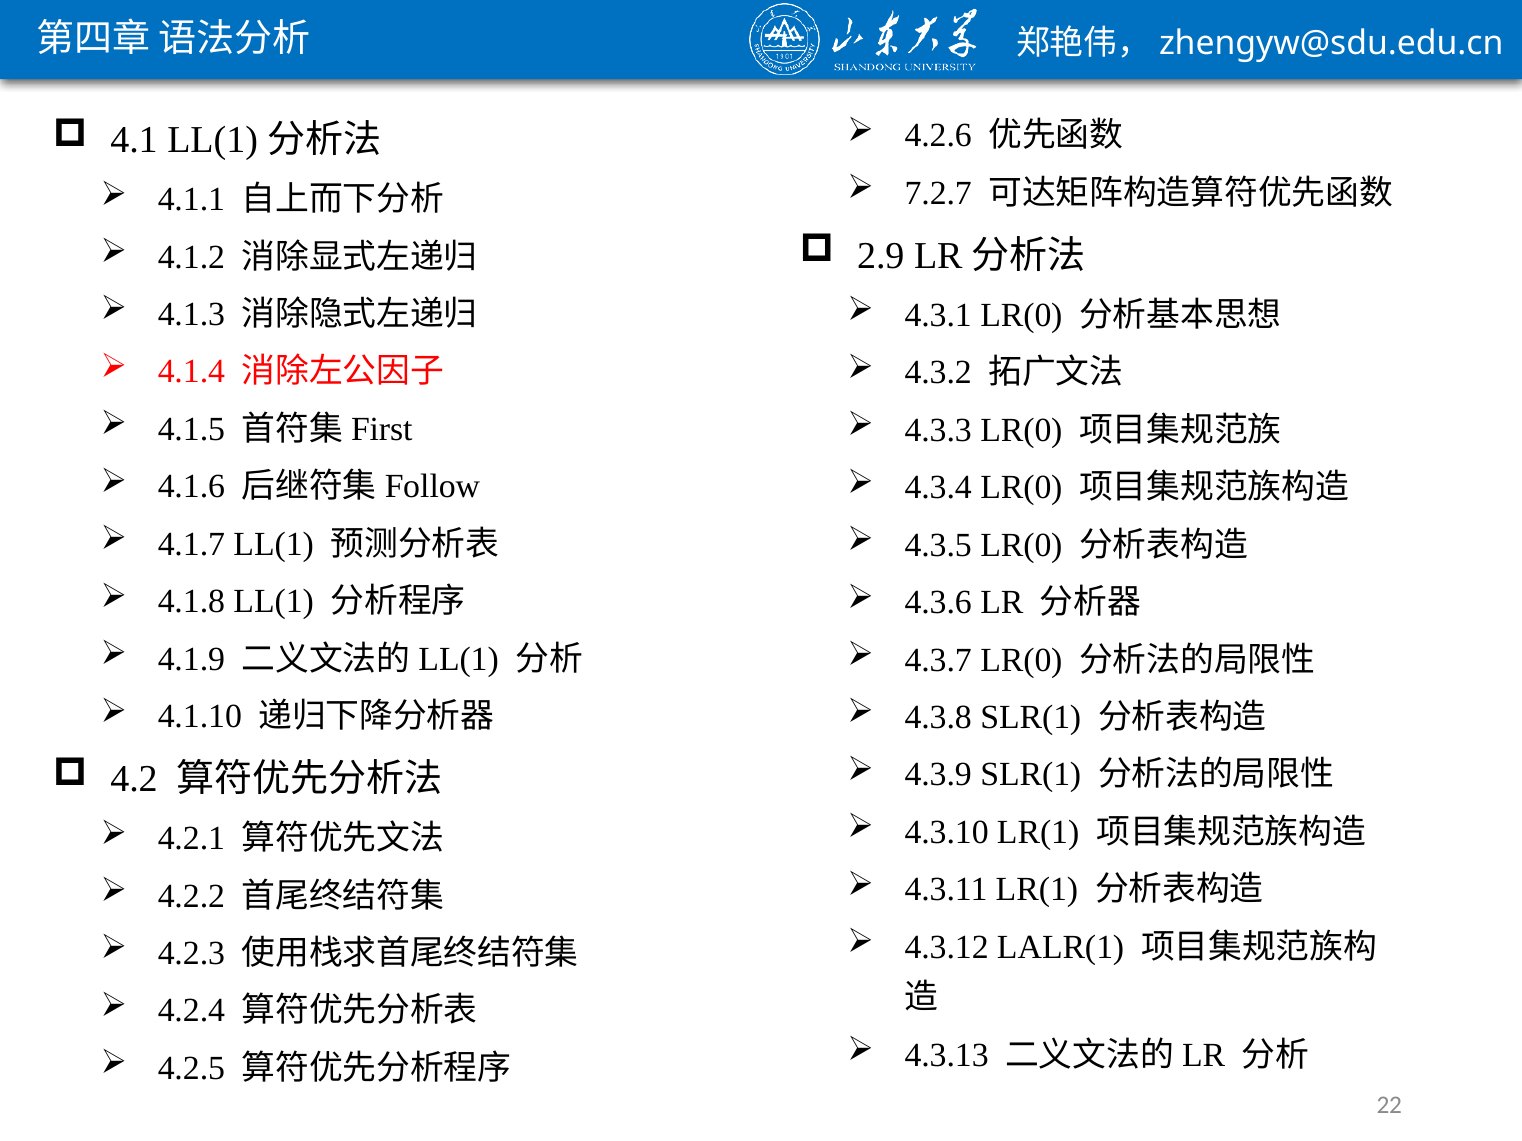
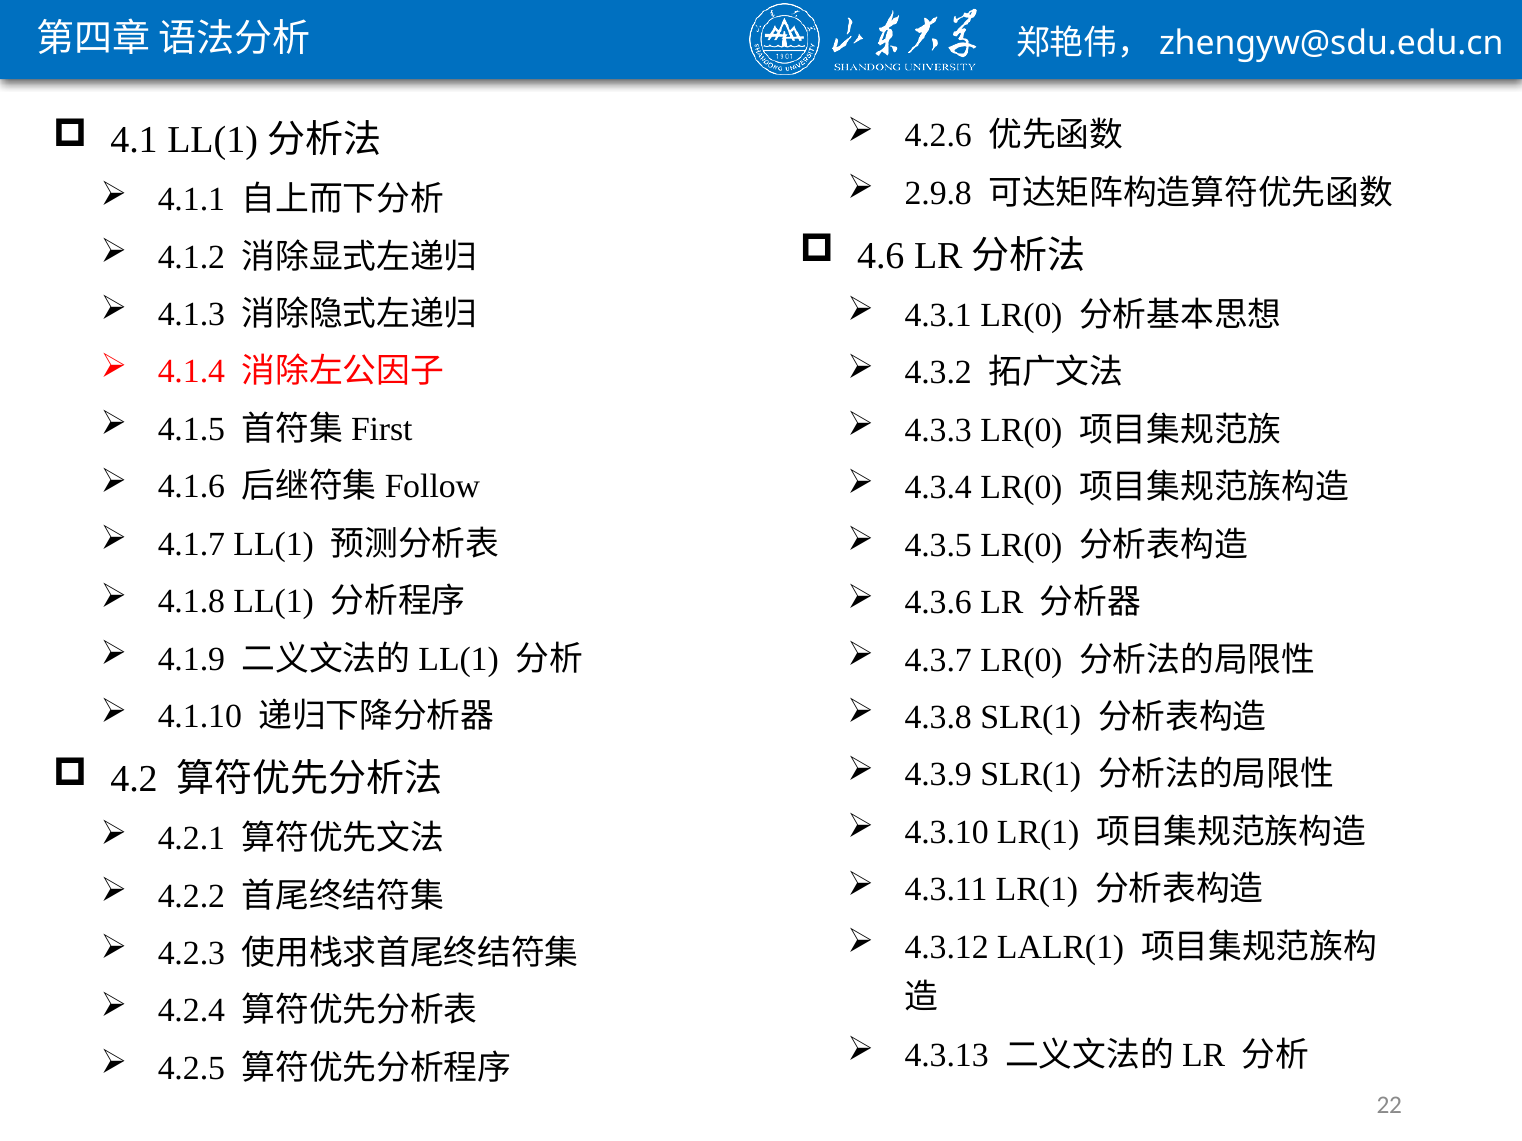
7.2.7: 7.2.7 -> 2.9.8 (938, 193)
2.9: 2.9 -> 4.6 (881, 256)
